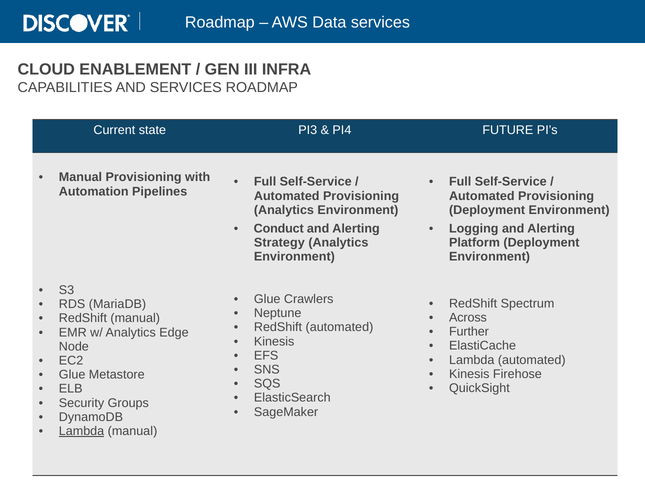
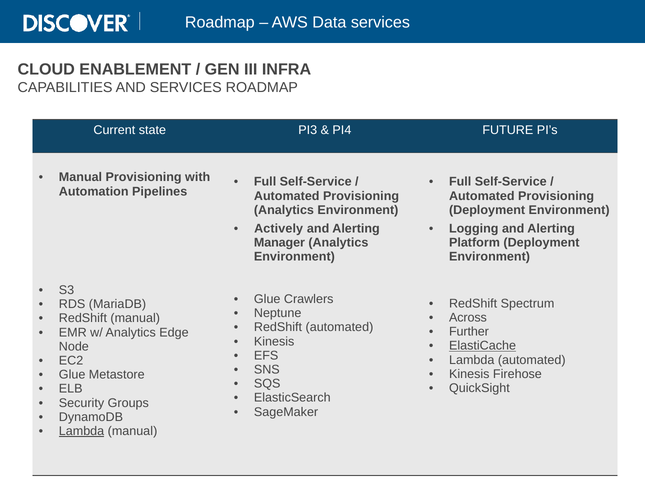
Conduct: Conduct -> Actively (279, 228)
Strategy: Strategy -> Manager (279, 243)
ElastiCache underline: none -> present (483, 346)
